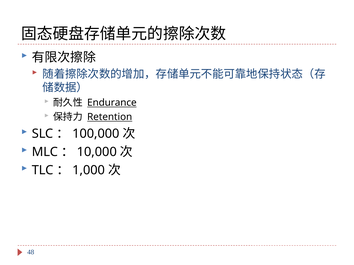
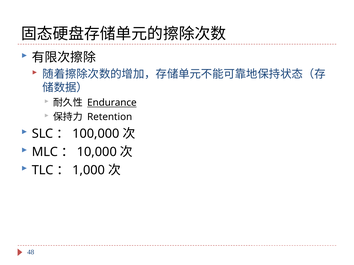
Retention underline: present -> none (110, 117)
